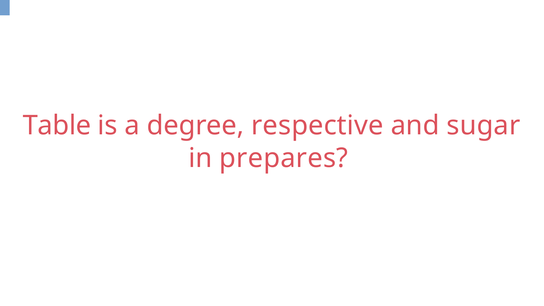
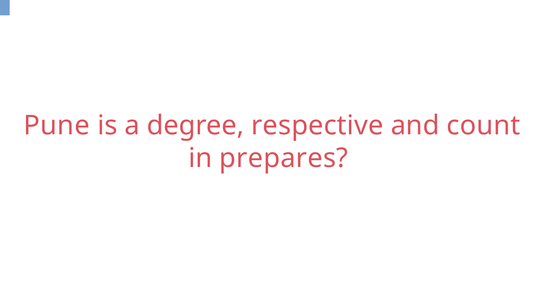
Table: Table -> Pune (57, 126)
sugar: sugar -> count (483, 126)
